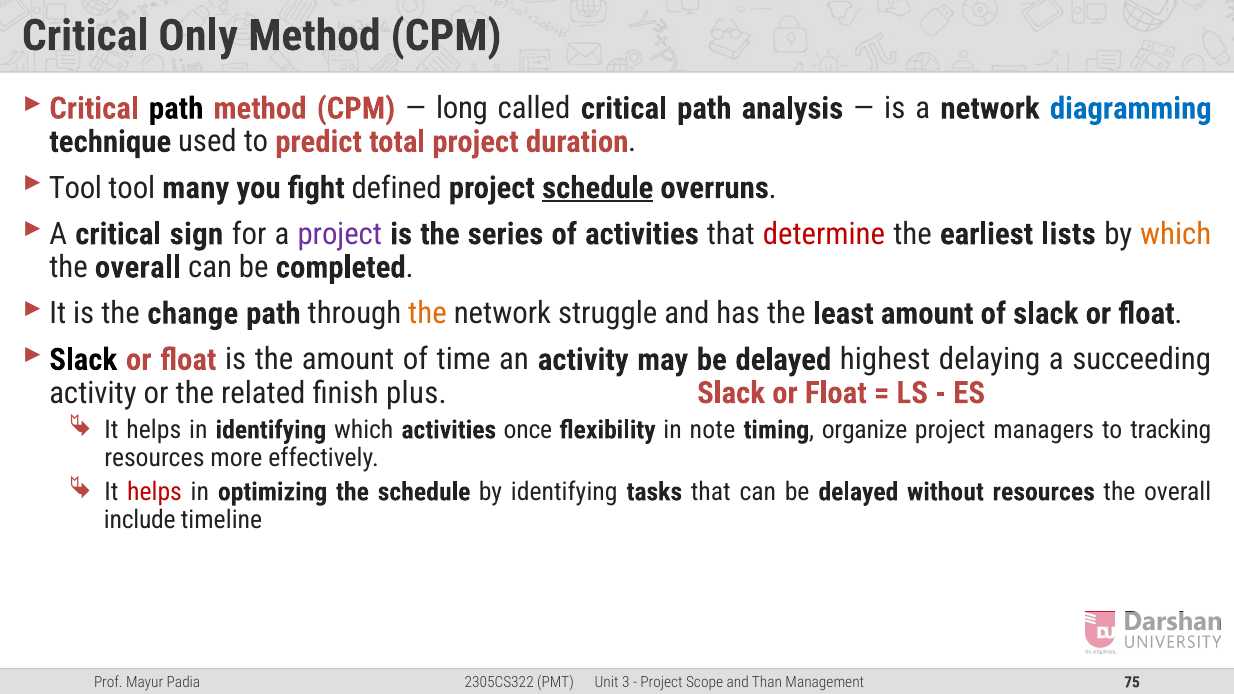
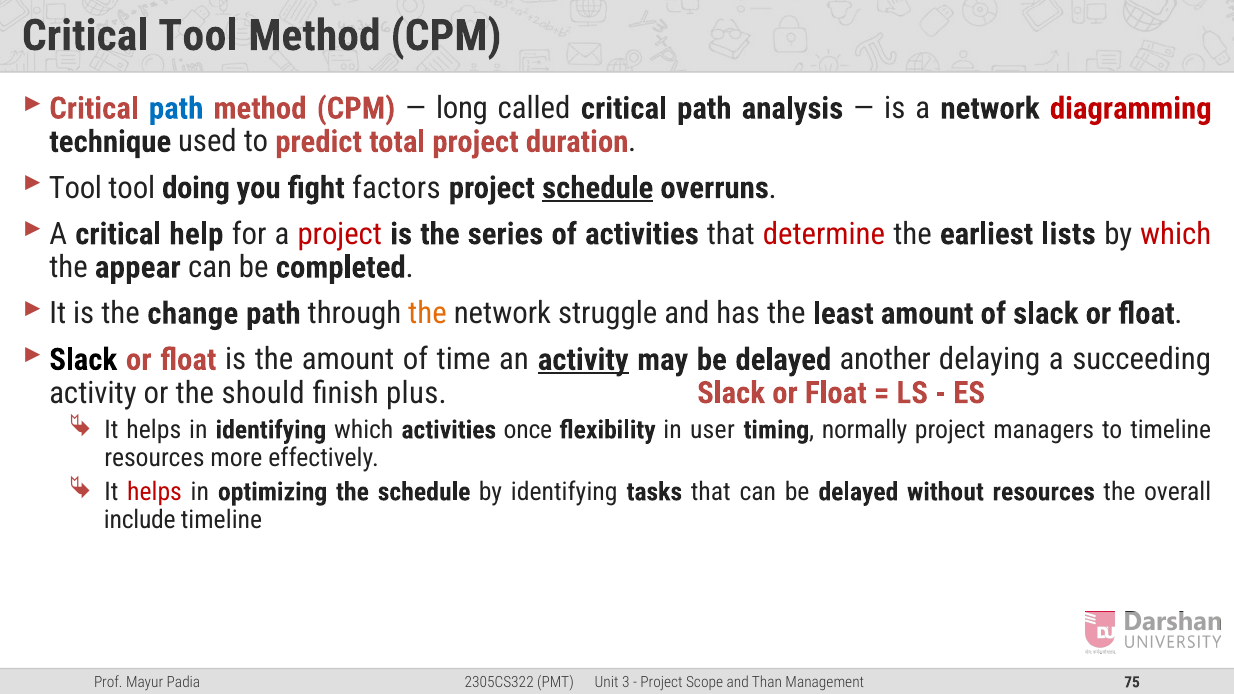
Critical Only: Only -> Tool (198, 36)
path colour: black -> blue (176, 108)
diagramming colour: blue -> red (1131, 108)
many: many -> doing (196, 188)
defined: defined -> factors (396, 188)
sign: sign -> help (196, 234)
project colour: purple -> red (340, 234)
which colour: orange -> red (1176, 234)
overall: overall -> appear (138, 267)
activity underline: none -> present (583, 360)
highest: highest -> another (885, 360)
related: related -> should (263, 393)
note: note -> user (712, 430)
organize: organize -> normally (865, 430)
to tracking: tracking -> timeline (1171, 430)
